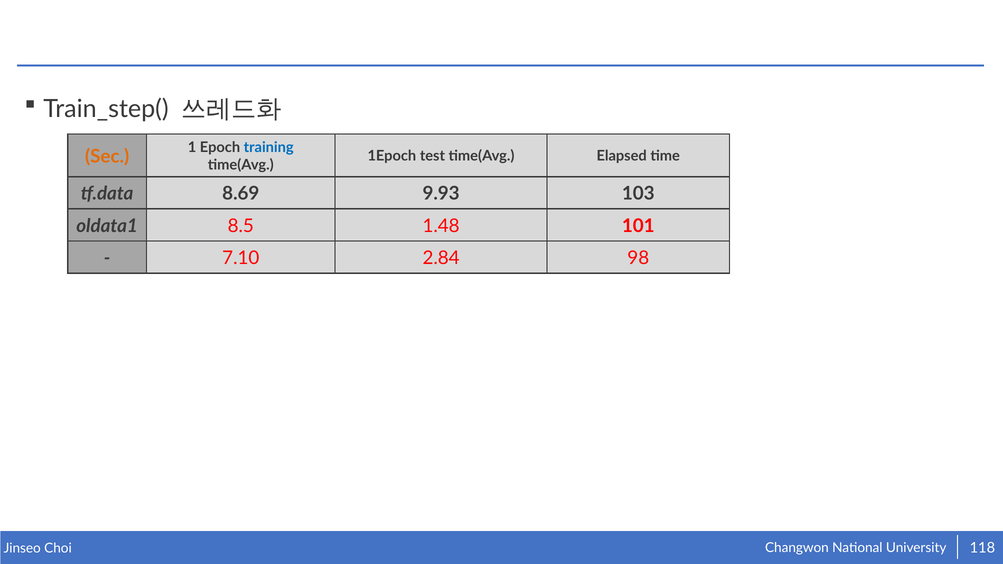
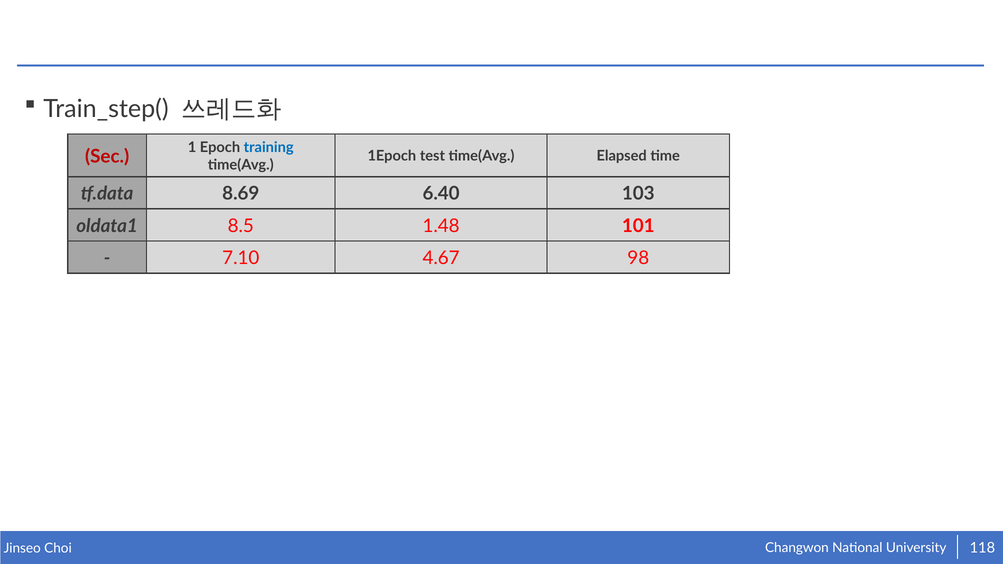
Sec colour: orange -> red (107, 156)
9.93: 9.93 -> 6.40 (441, 194)
2.84: 2.84 -> 4.67 (441, 258)
